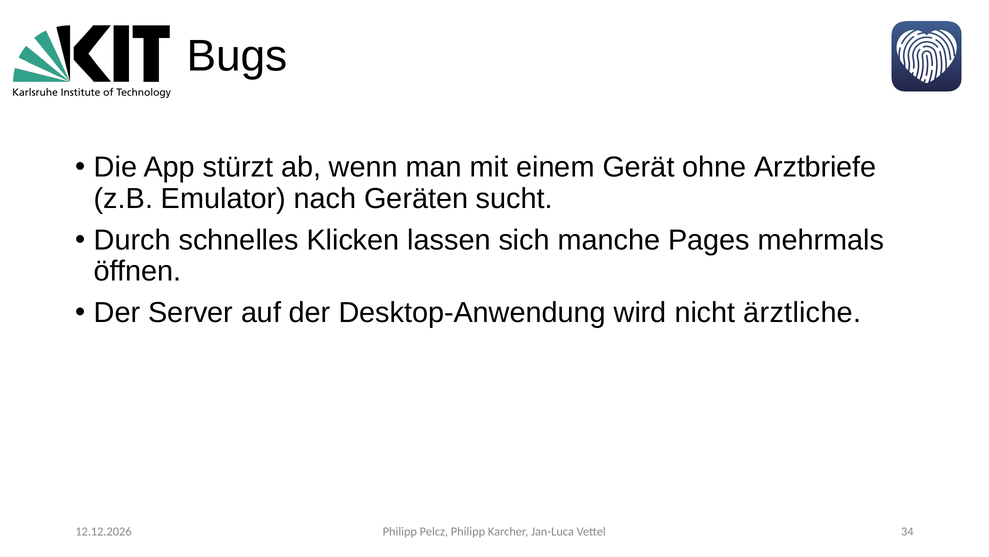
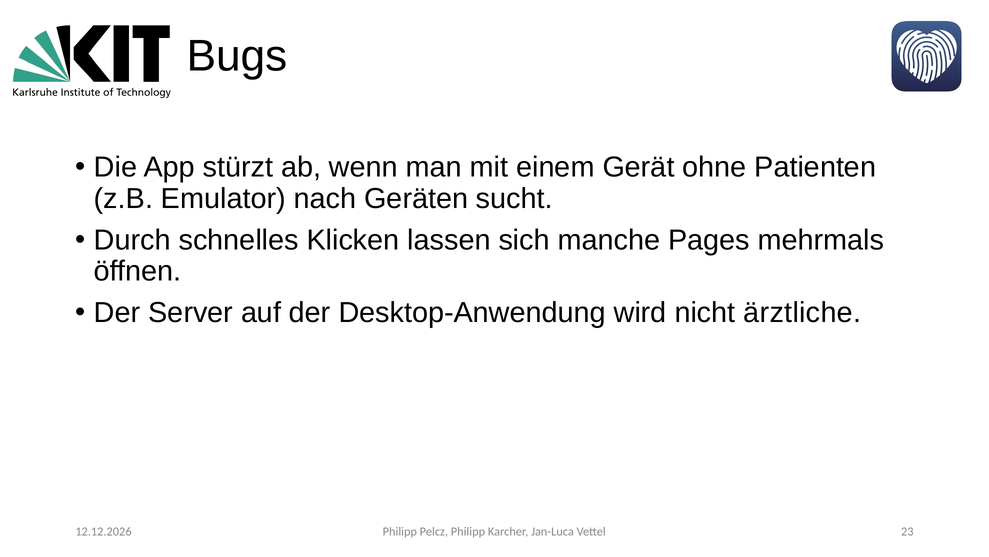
Arztbriefe: Arztbriefe -> Patienten (815, 167)
34: 34 -> 23 (907, 531)
